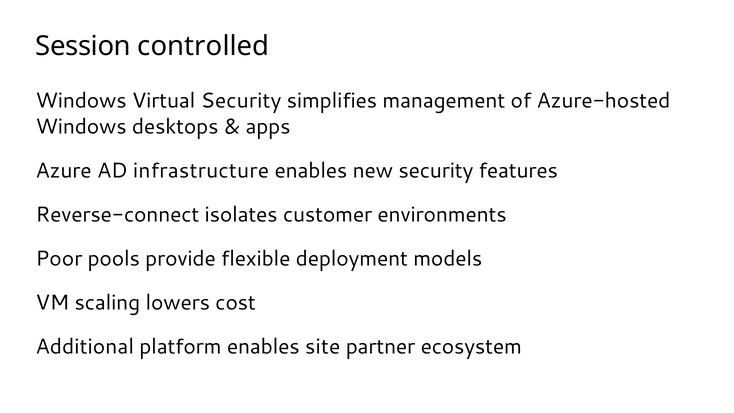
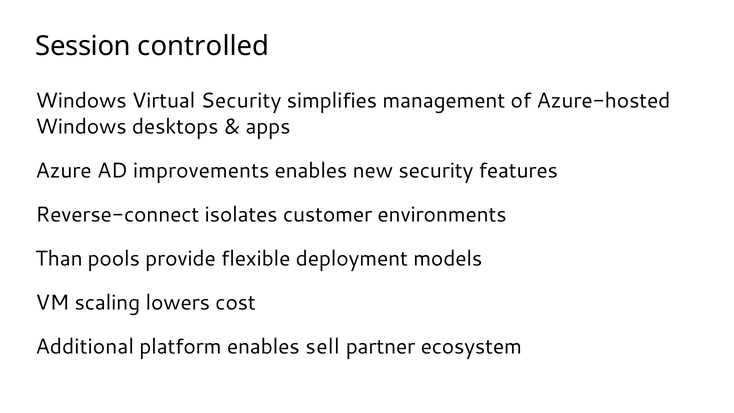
infrastructure: infrastructure -> improvements (201, 170)
Poor: Poor -> Than (59, 258)
site: site -> sell (323, 347)
